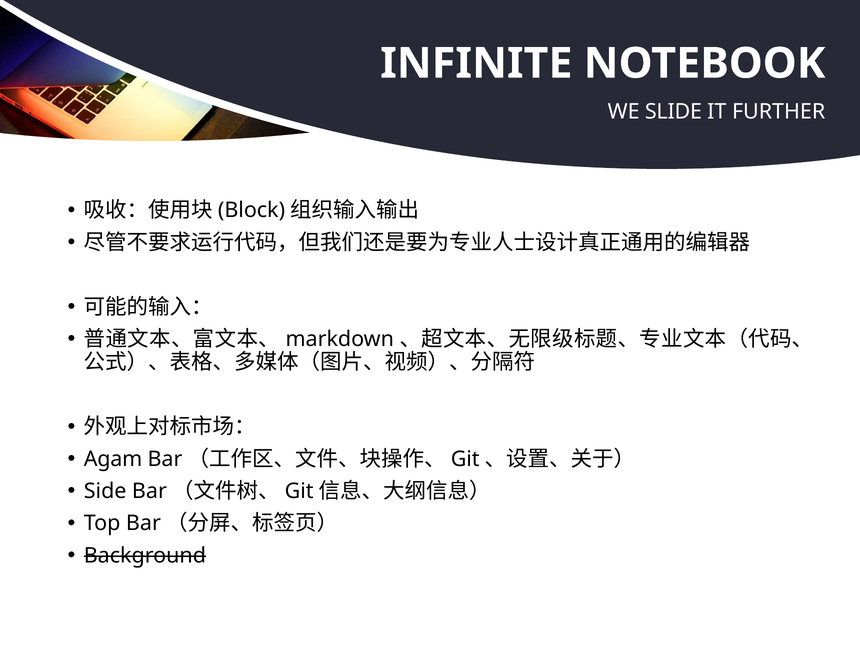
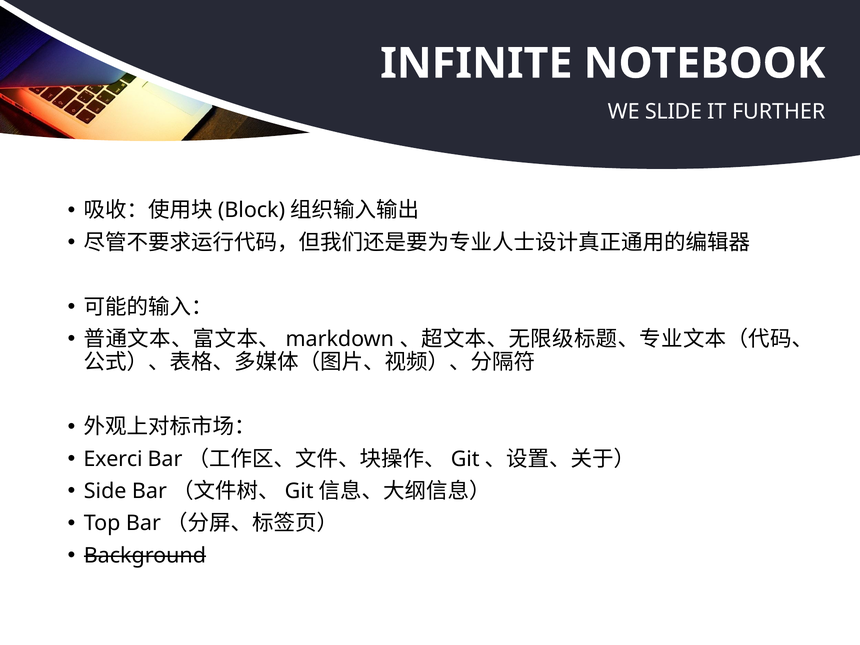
Agam: Agam -> Exerci (113, 459)
